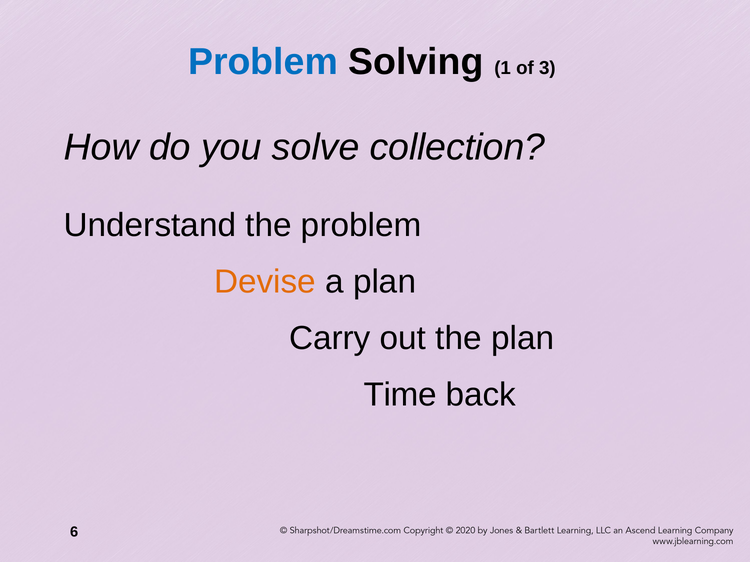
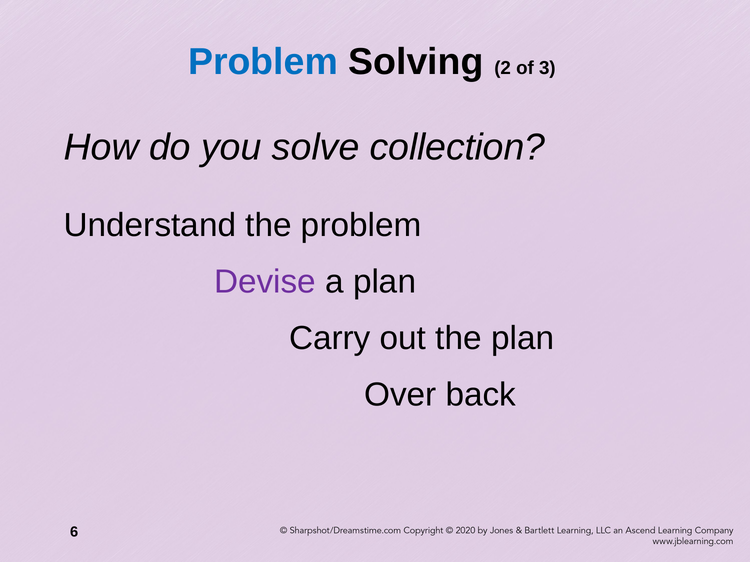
1: 1 -> 2 (503, 68)
Devise colour: orange -> purple (265, 282)
Time: Time -> Over (400, 395)
